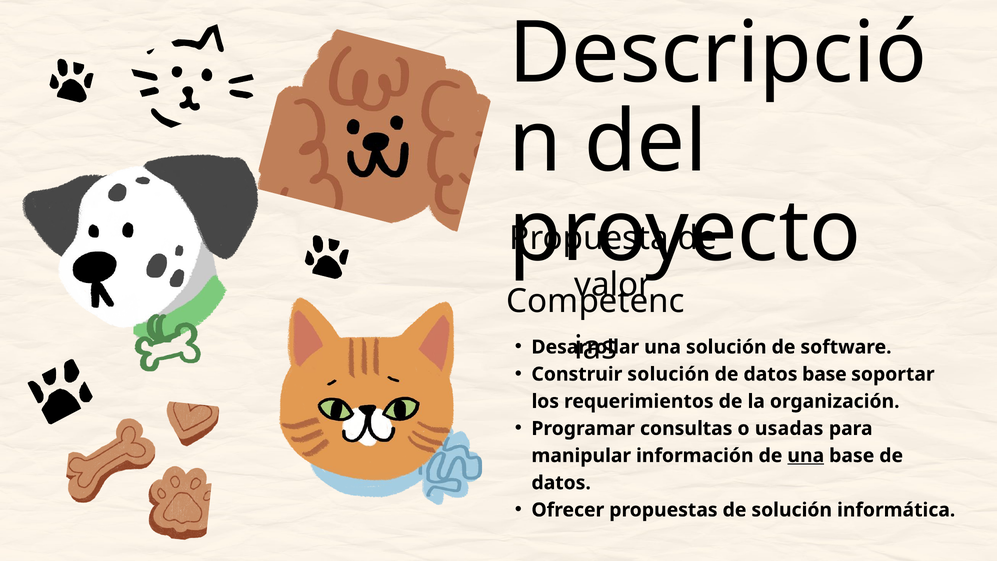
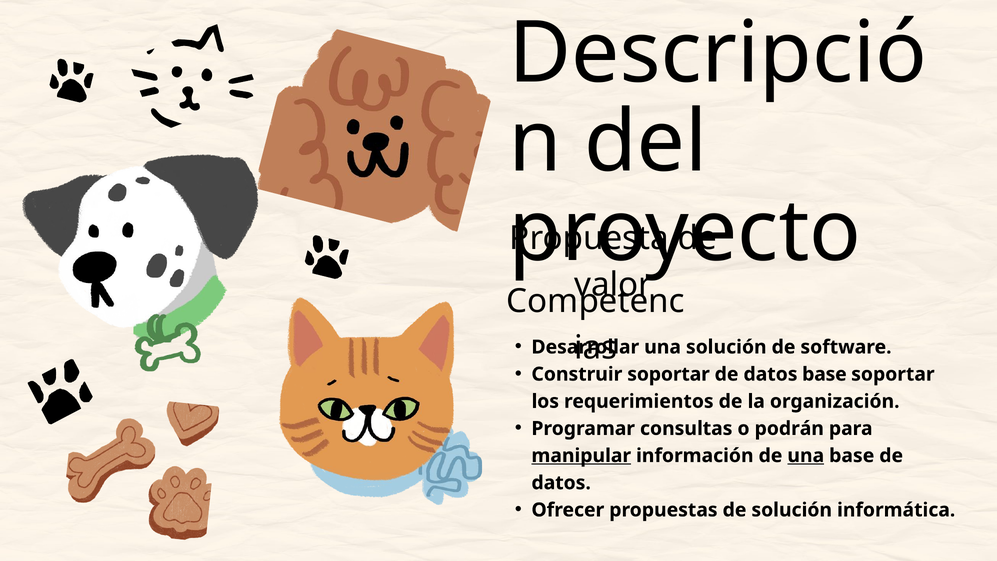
Construir solución: solución -> soportar (669, 374)
usadas: usadas -> podrán (789, 428)
manipular underline: none -> present (581, 456)
